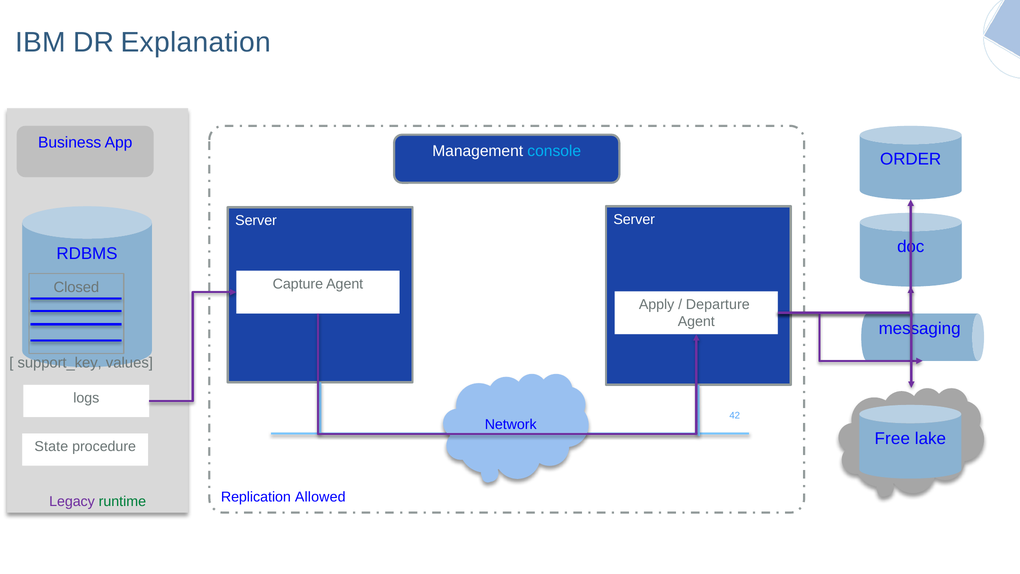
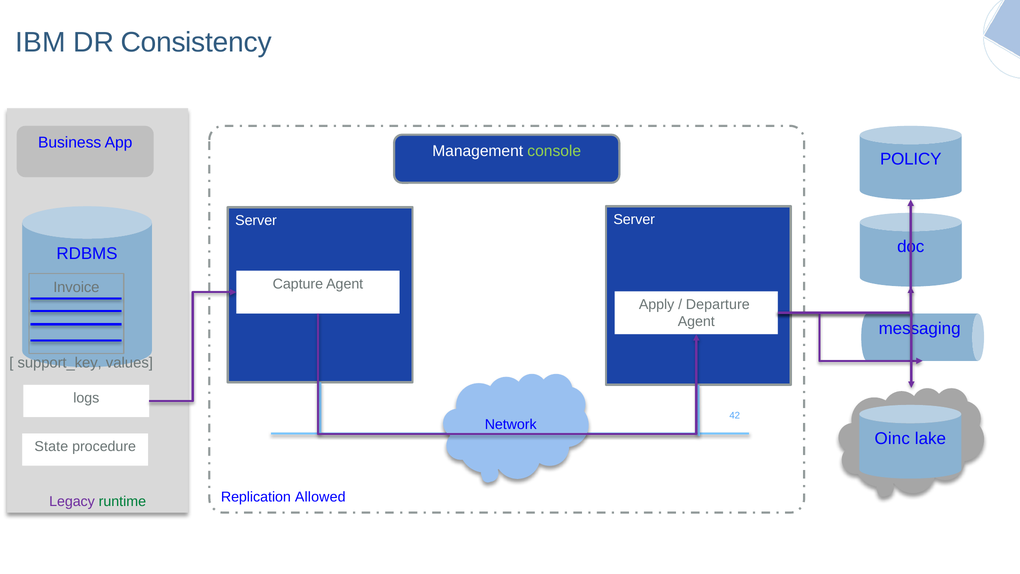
Explanation: Explanation -> Consistency (196, 42)
console colour: light blue -> light green (554, 151)
ORDER: ORDER -> POLICY (911, 159)
Closed: Closed -> Invoice (76, 287)
Free: Free -> Oinc (892, 438)
